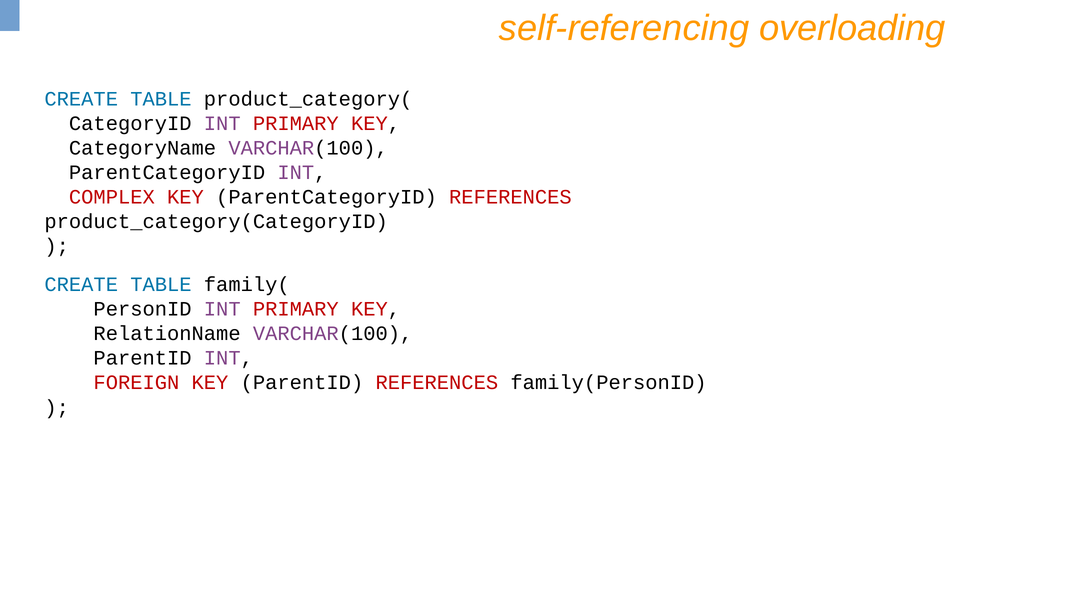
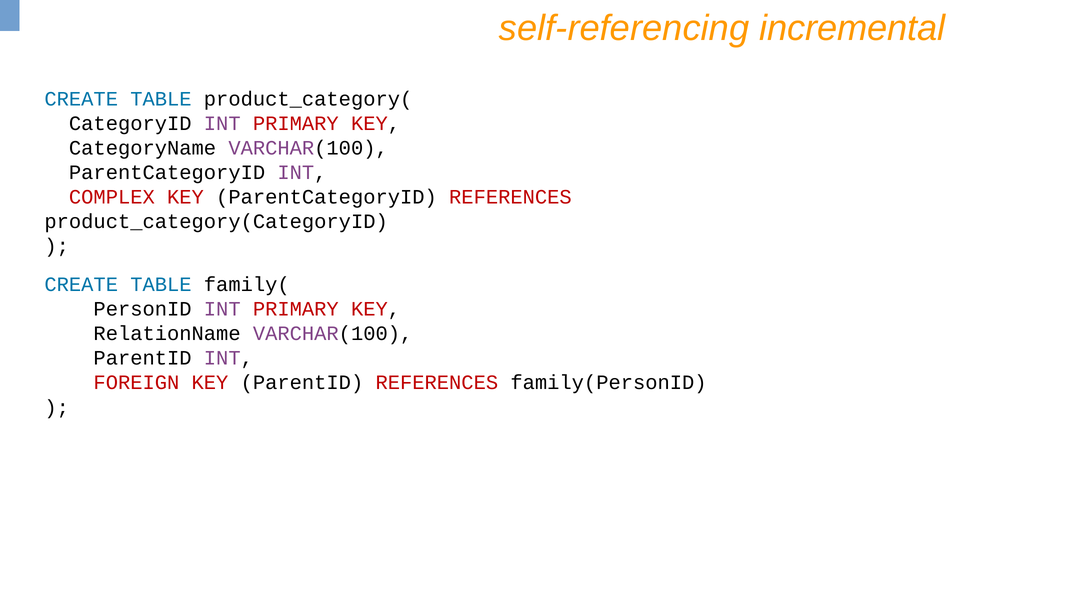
overloading: overloading -> incremental (852, 28)
